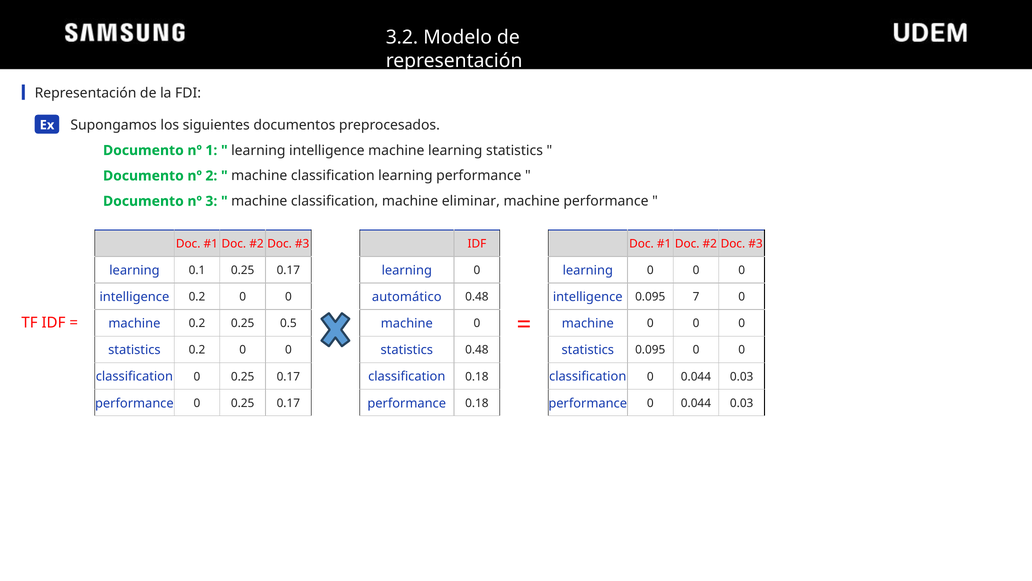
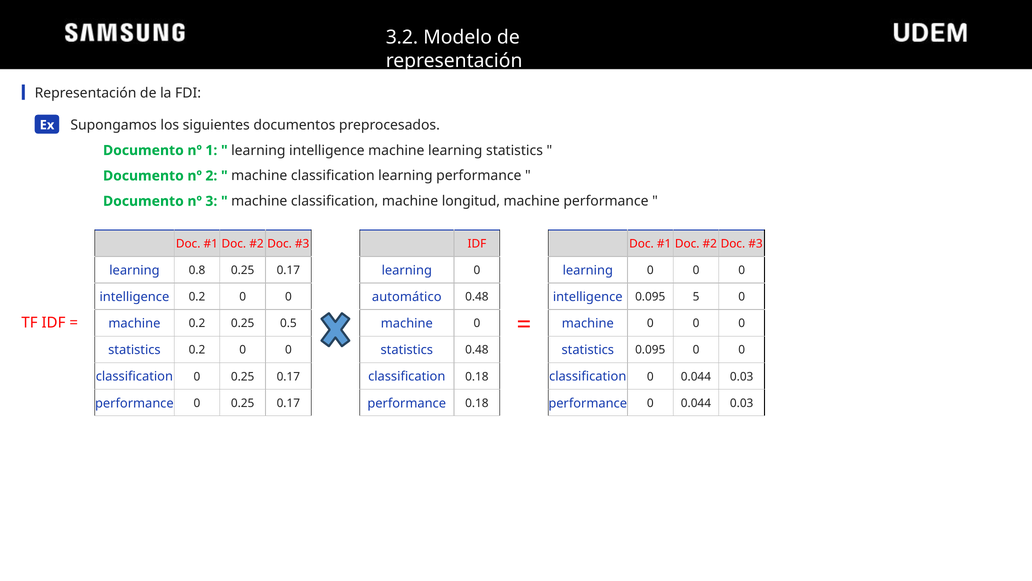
eliminar: eliminar -> longitud (471, 201)
0.1: 0.1 -> 0.8 (197, 270)
7: 7 -> 5 (696, 297)
